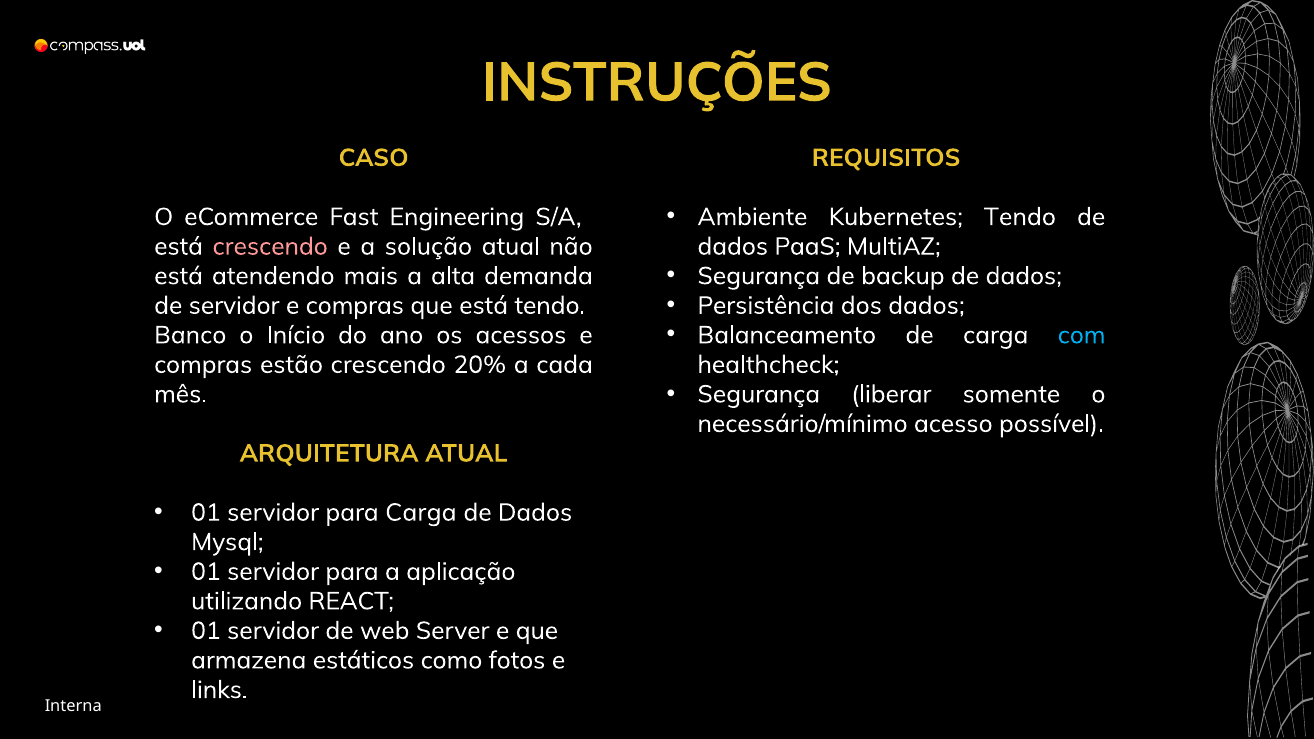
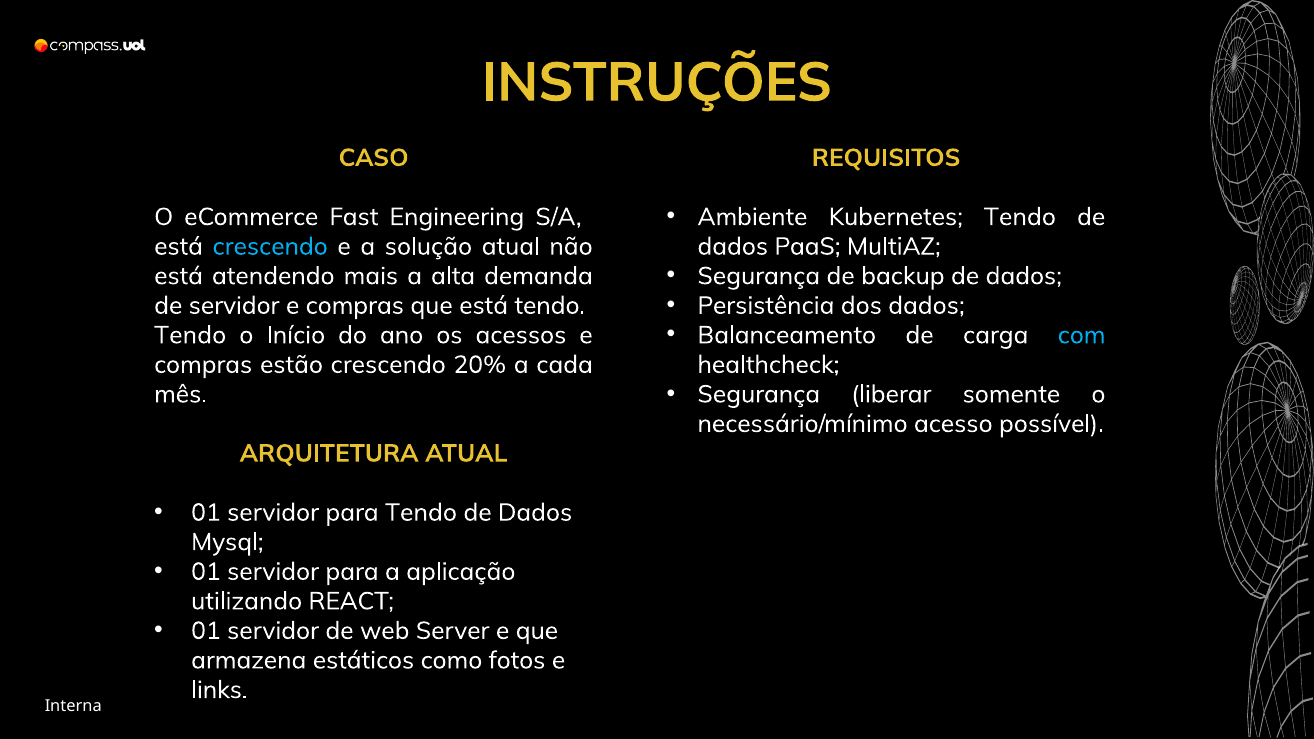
crescendo colour: pink -> light blue (270, 247)
Banco: Banco -> Tendo (190, 335)
para Carga: Carga -> Tendo (421, 513)
